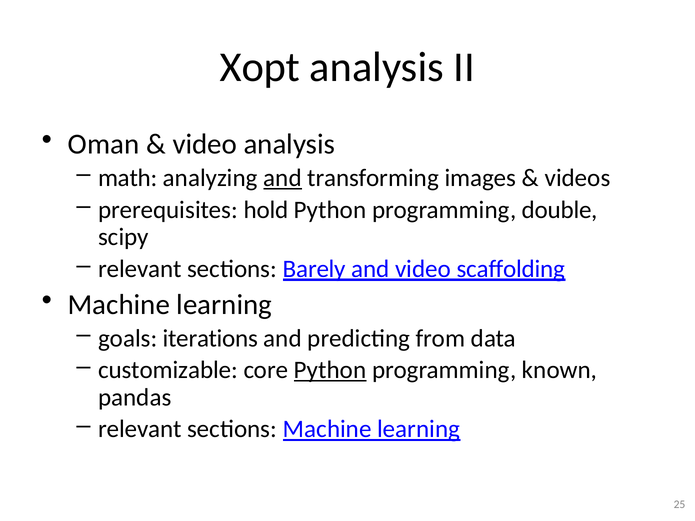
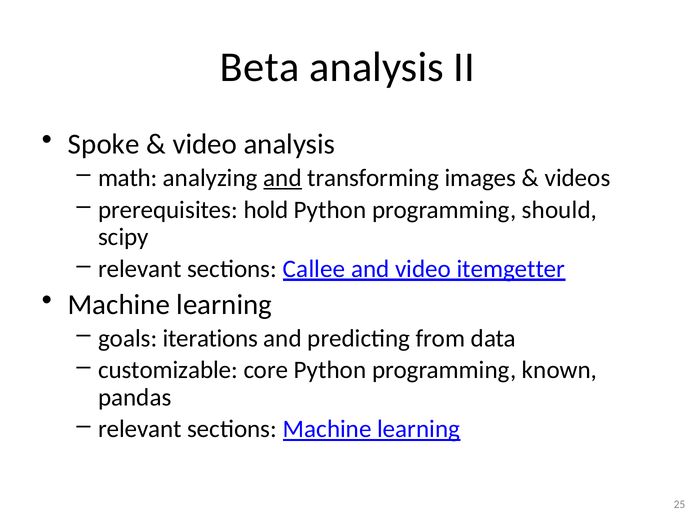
Xopt: Xopt -> Beta (260, 67)
Oman: Oman -> Spoke (104, 144)
double: double -> should (560, 210)
Barely: Barely -> Callee (314, 269)
scaffolding: scaffolding -> itemgetter (511, 269)
Python underline: present -> none (330, 370)
